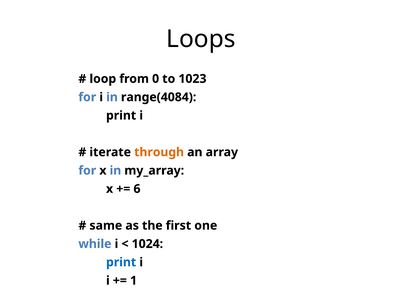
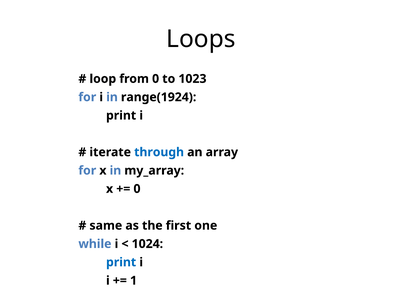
range(4084: range(4084 -> range(1924 (159, 97)
through colour: orange -> blue (159, 152)
6: 6 -> 0 (137, 189)
